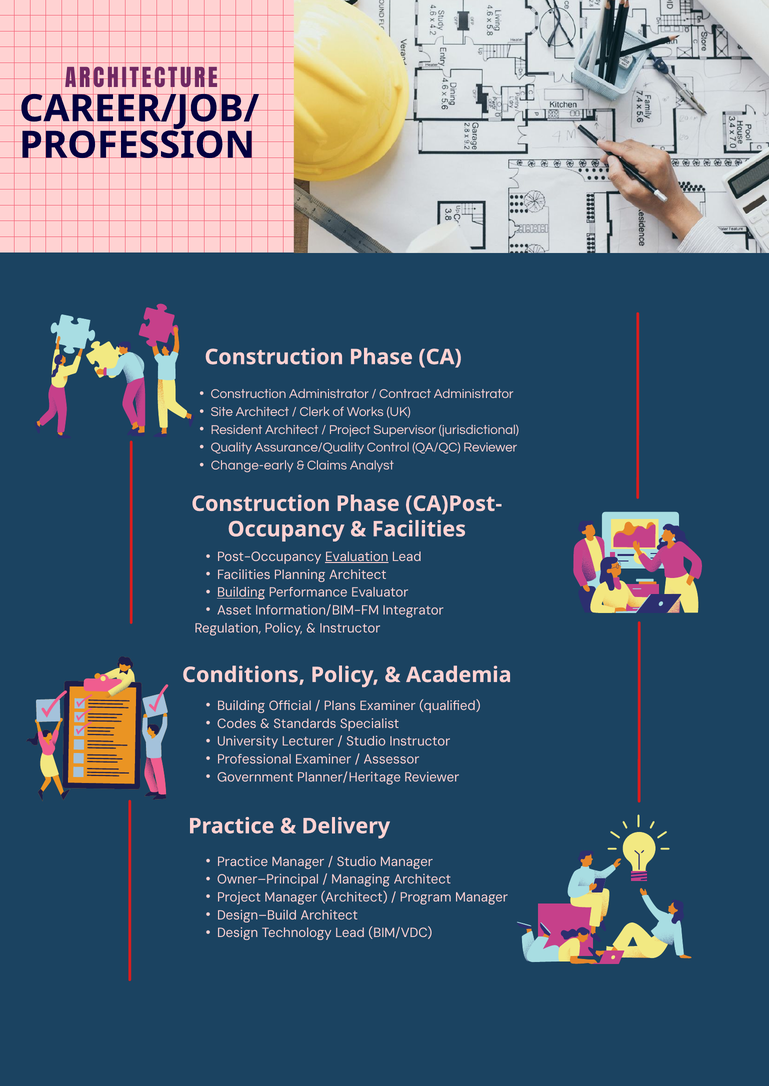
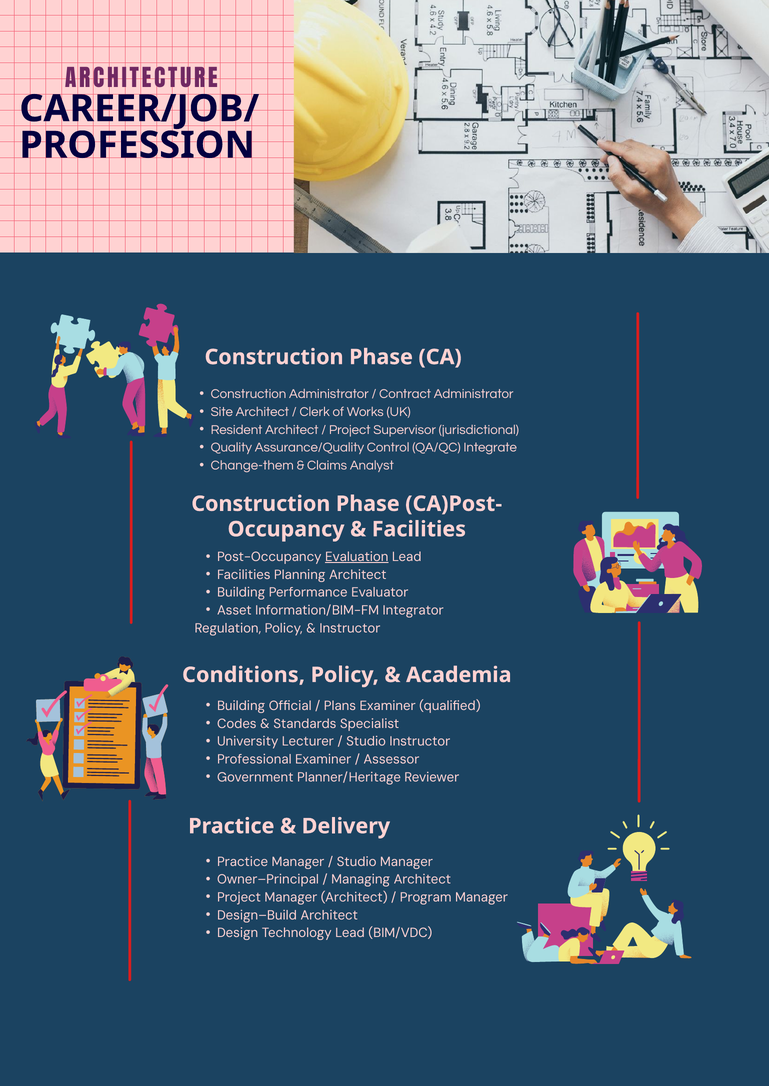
QA/QC Reviewer: Reviewer -> Integrate (490, 448)
Change-early: Change-early -> Change-them (252, 466)
Building underline: present -> none (241, 593)
